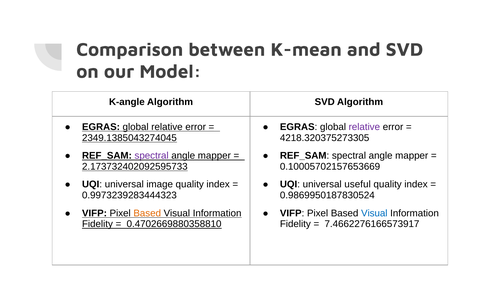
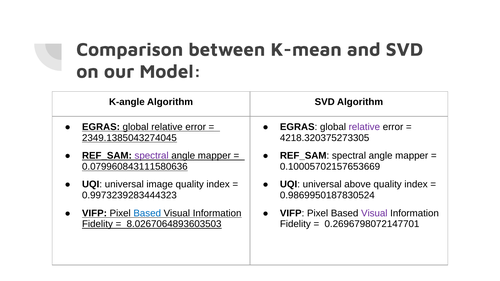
2.173732402092595733: 2.173732402092595733 -> 0.079960843111580636 (135, 167)
useful: useful -> above (358, 185)
Based colour: orange -> blue (147, 213)
Visual colour: blue -> purple (374, 213)
0.4702669880358810: 0.4702669880358810 -> 8.0267064893603503 (174, 224)
7.4662276166573917: 7.4662276166573917 -> 0.2696798072147701 (372, 224)
